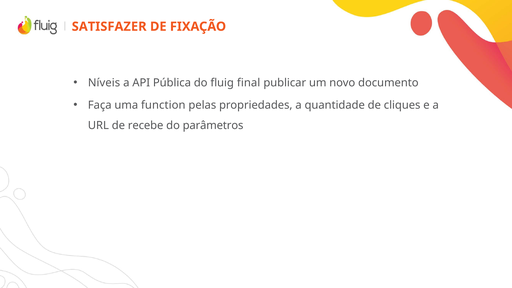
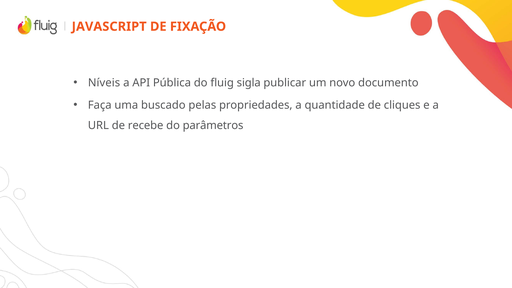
SATISFAZER: SATISFAZER -> JAVASCRIPT (109, 27)
final: final -> sigla (249, 83)
function: function -> buscado (163, 105)
